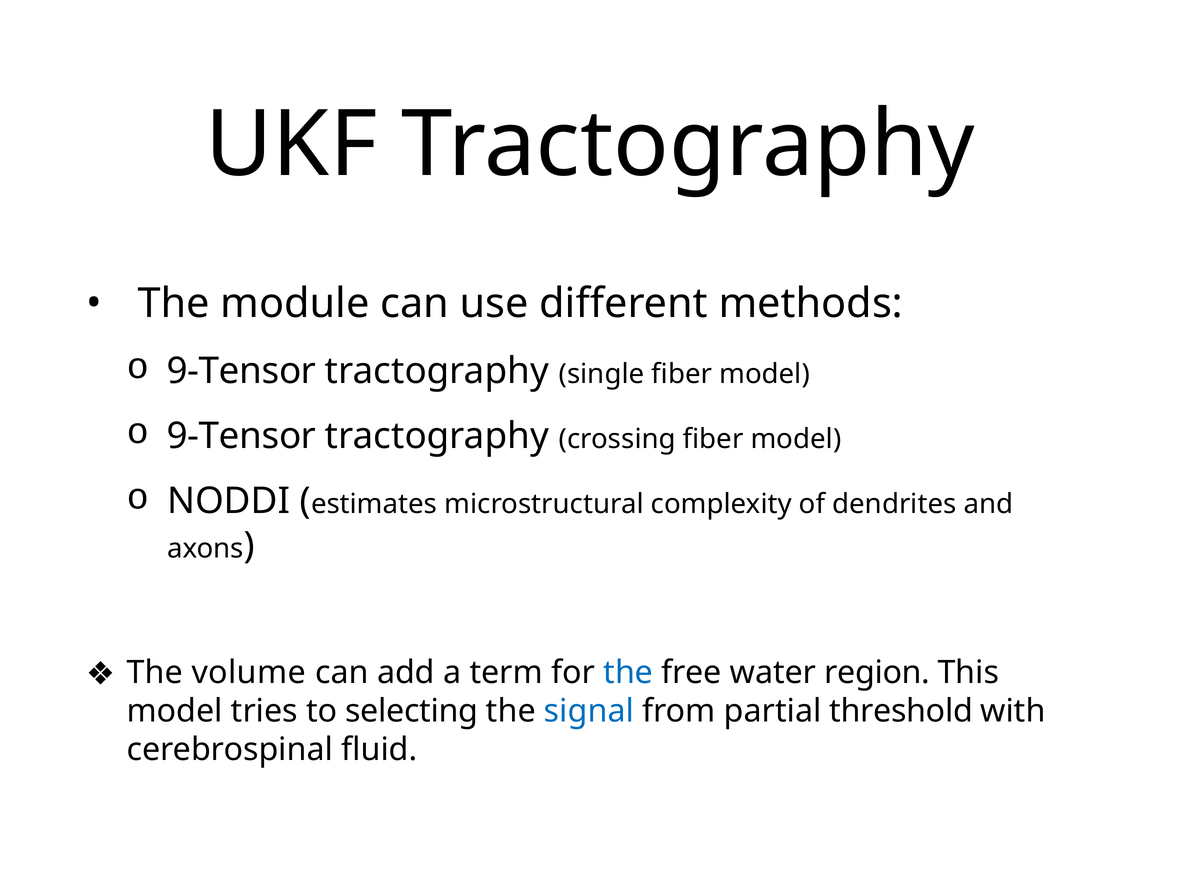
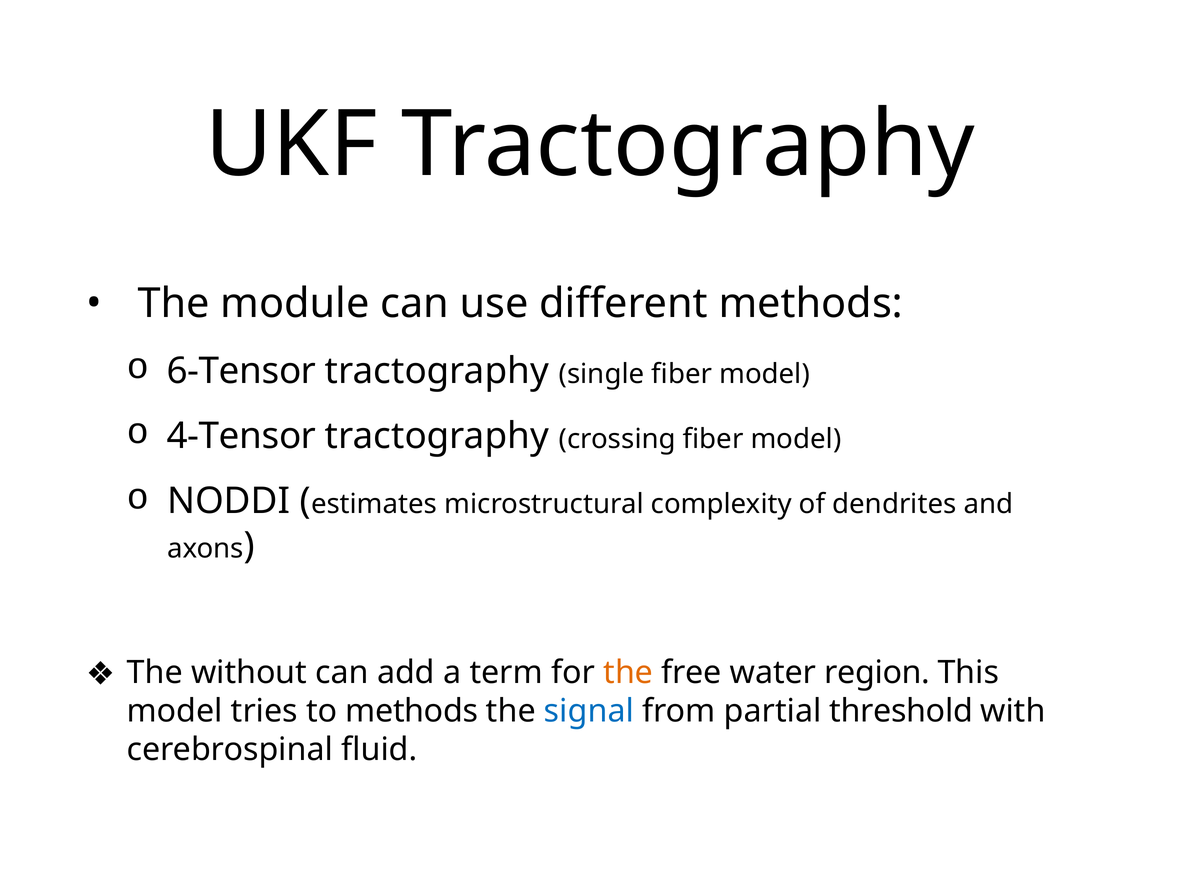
9-Tensor: 9-Tensor -> 6-Tensor (241, 371)
9-Tensor: 9-Tensor -> 4-Tensor (241, 436)
volume: volume -> without (249, 673)
the colour: blue -> orange (628, 673)
to selecting: selecting -> methods (412, 711)
